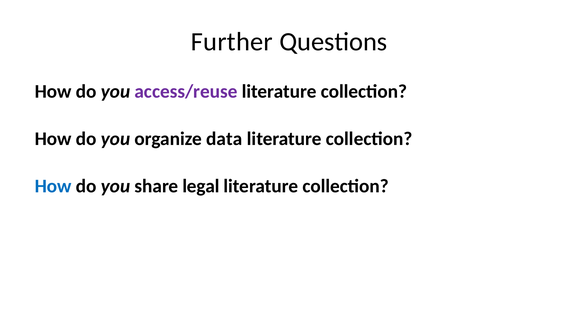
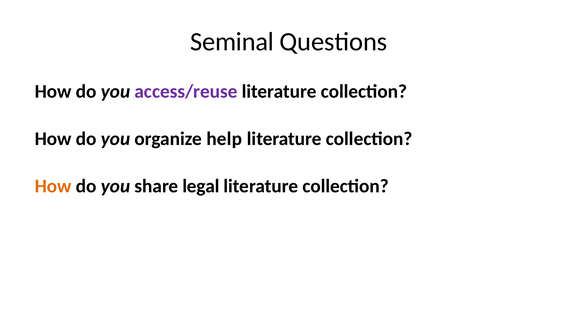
Further: Further -> Seminal (232, 42)
data: data -> help (224, 139)
How colour: blue -> orange (53, 186)
